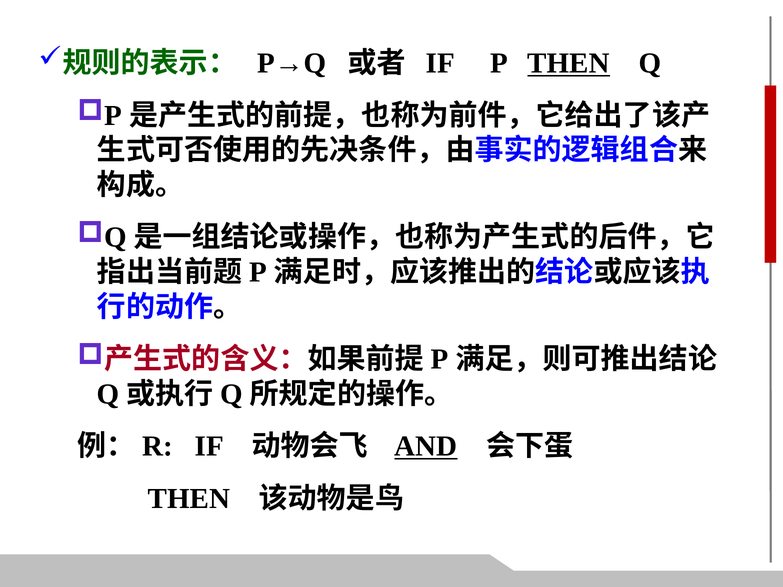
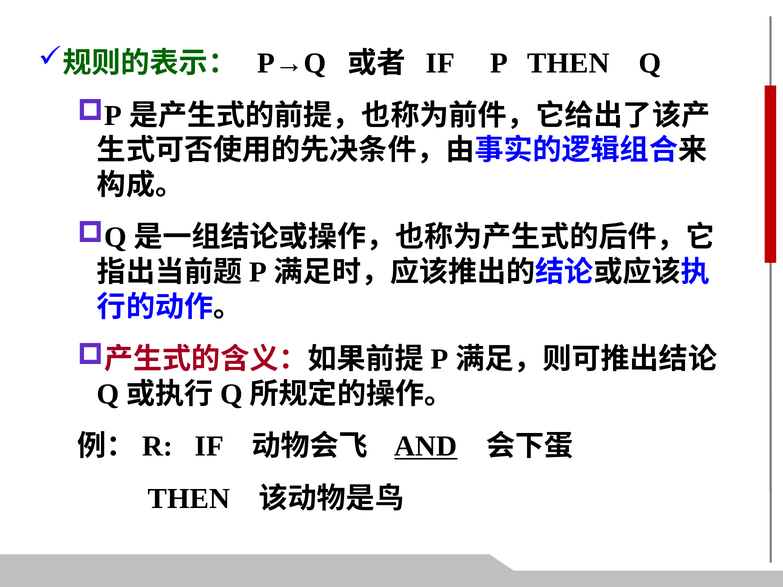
THEN underline: present -> none (569, 63)
